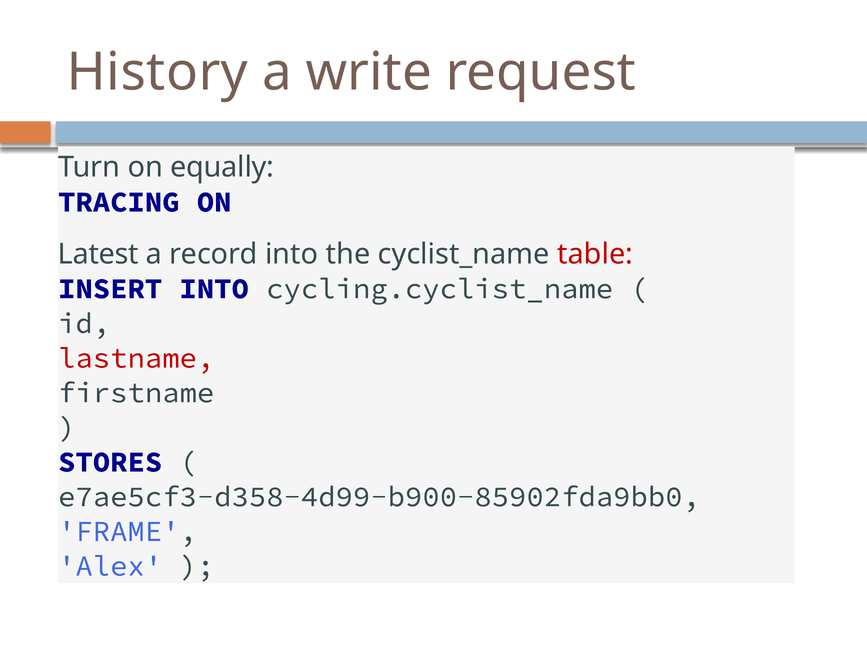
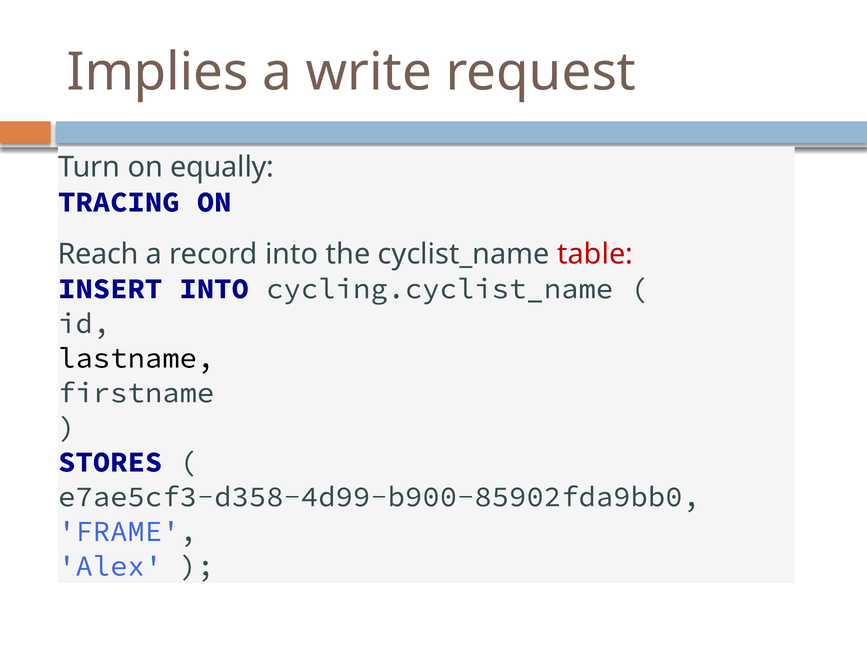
History: History -> Implies (158, 72)
Latest: Latest -> Reach (98, 254)
lastname colour: red -> black (136, 358)
